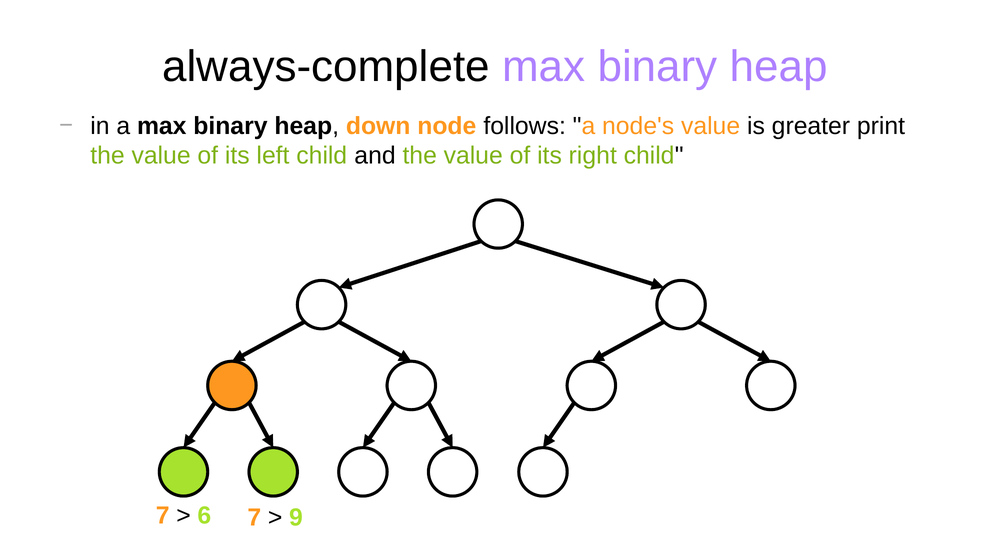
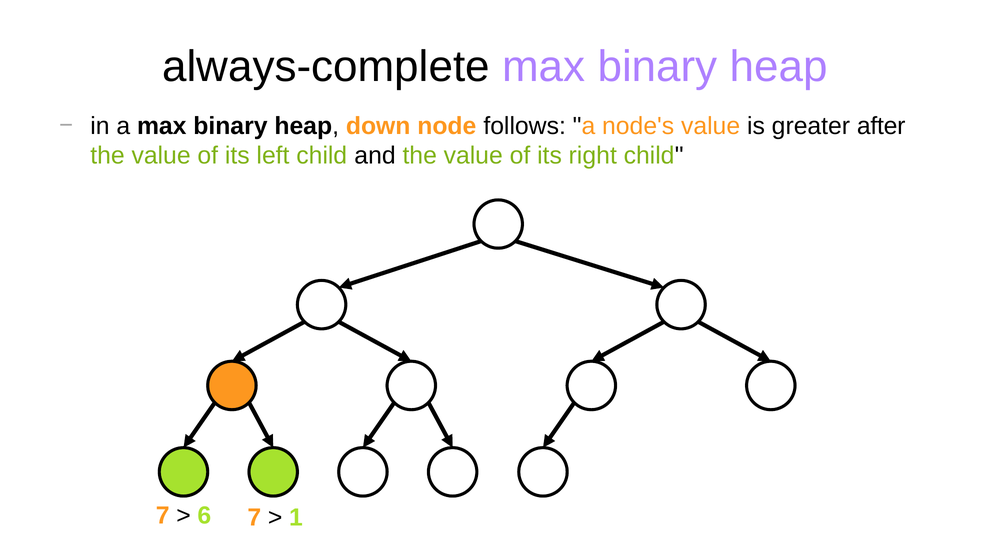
print: print -> after (881, 126)
9: 9 -> 1 (296, 517)
